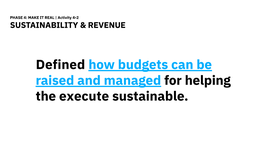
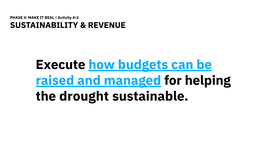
Defined: Defined -> Execute (61, 65)
execute: execute -> drought (84, 97)
